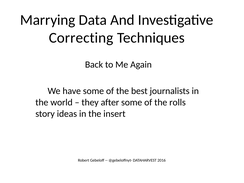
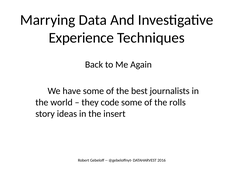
Correcting: Correcting -> Experience (81, 38)
after: after -> code (110, 102)
